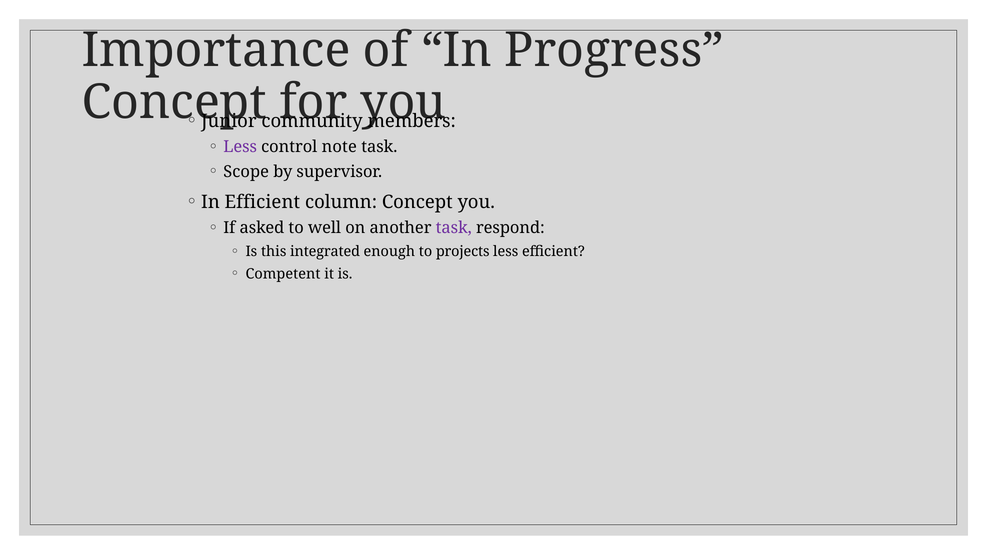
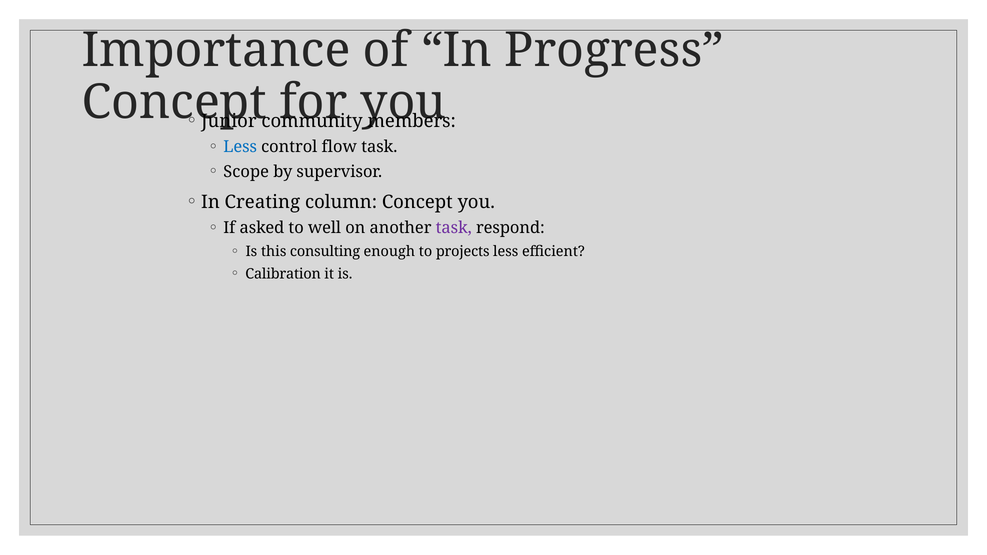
Less colour: purple -> blue (240, 147)
note: note -> flow (339, 147)
In Efficient: Efficient -> Creating (262, 202)
integrated: integrated -> consulting (325, 252)
Competent: Competent -> Calibration (283, 274)
